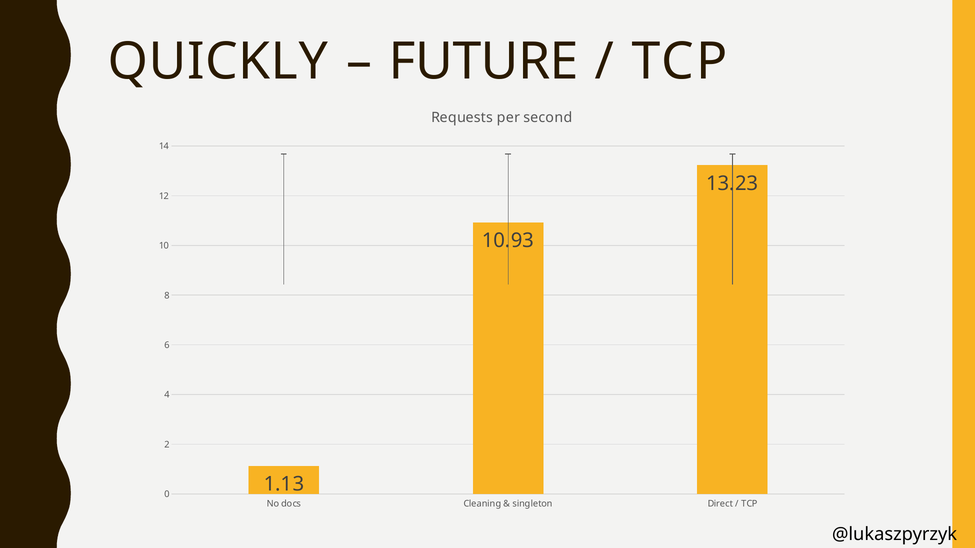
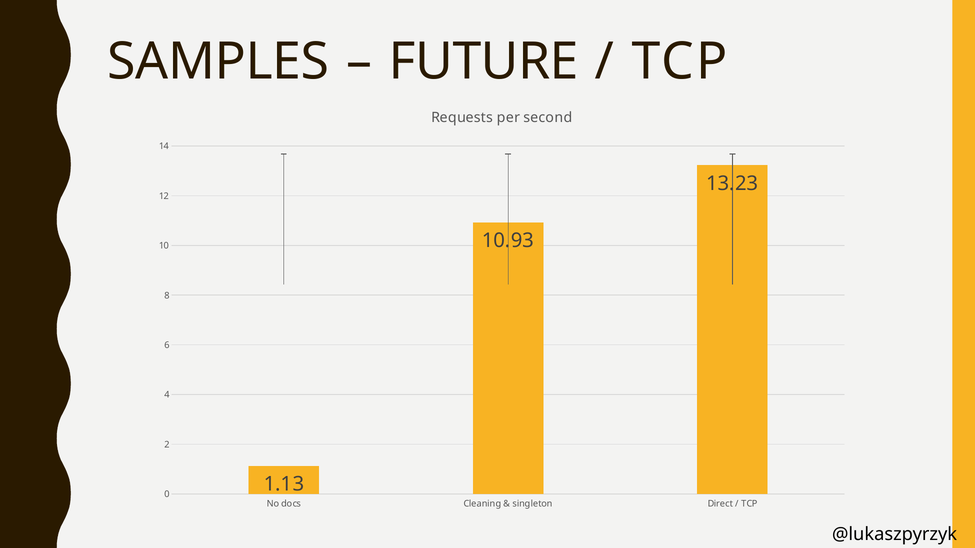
QUICKLY: QUICKLY -> SAMPLES (218, 62)
